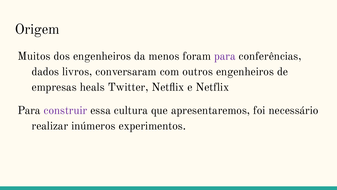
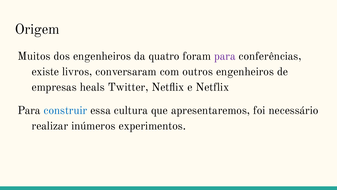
menos: menos -> quatro (164, 56)
dados: dados -> existe (45, 72)
construir colour: purple -> blue (65, 110)
